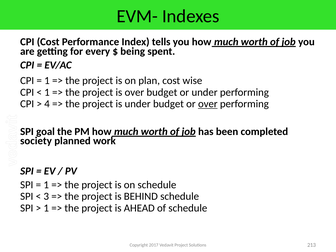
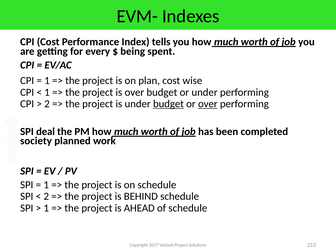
4: 4 -> 2 (47, 104)
budget underline: none -> present (168, 104)
goal: goal -> deal (46, 132)
3: 3 -> 2 (46, 196)
